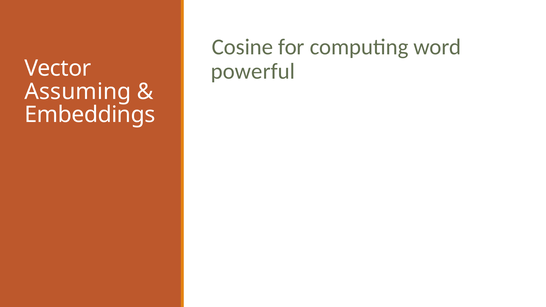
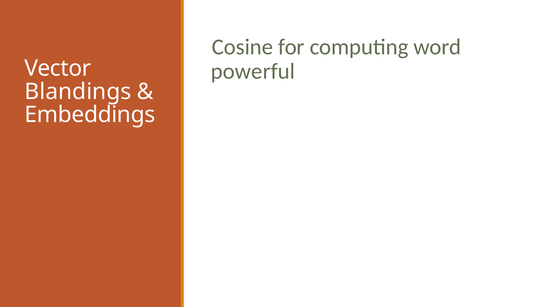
Assuming: Assuming -> Blandings (78, 92)
